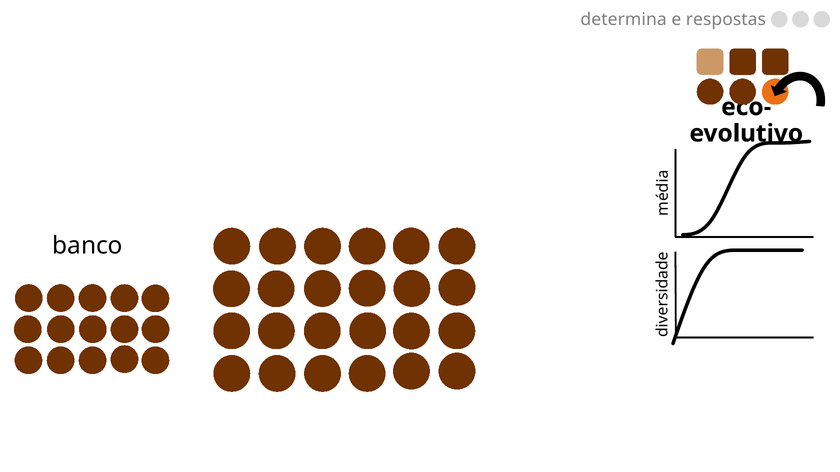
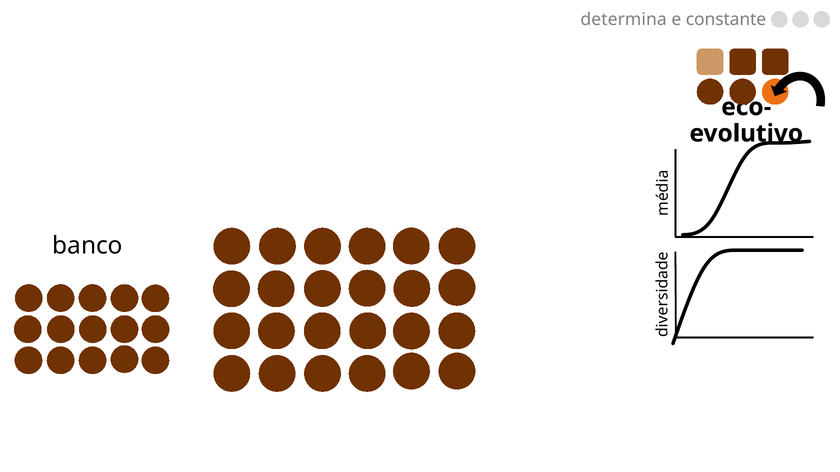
respostas: respostas -> constante (726, 20)
